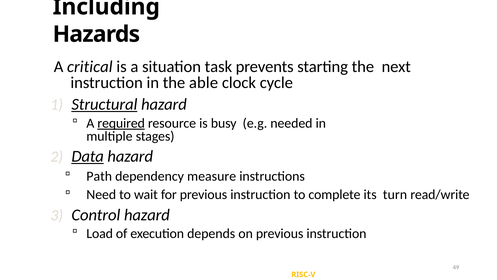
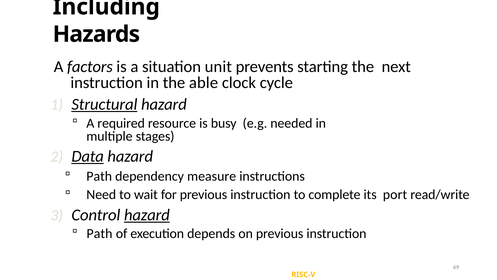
critical: critical -> factors (90, 67)
task: task -> unit (218, 67)
required underline: present -> none (121, 123)
turn: turn -> port (395, 194)
hazard underline: none -> present (147, 215)
Load: Load -> Path (100, 233)
